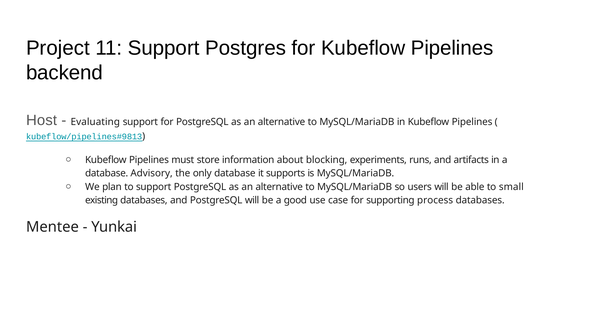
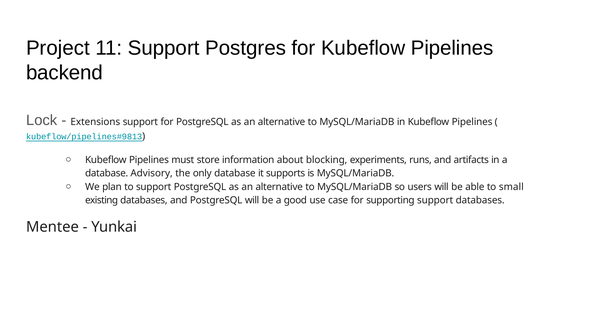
Host: Host -> Lock (42, 120)
Evaluating: Evaluating -> Extensions (95, 122)
supporting process: process -> support (435, 200)
